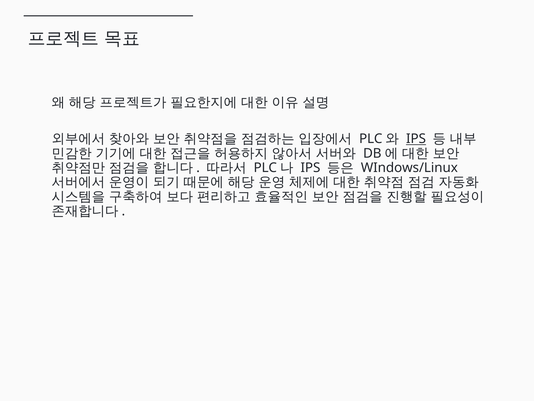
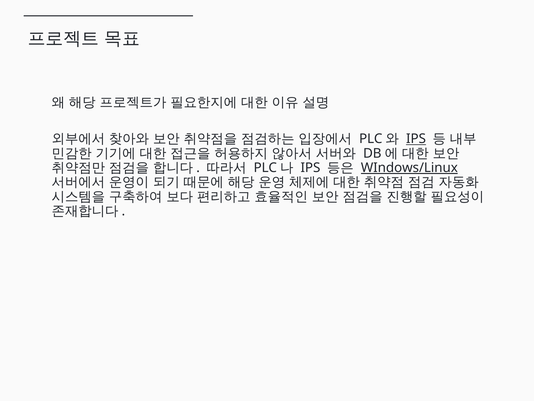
WIndows/Linux underline: none -> present (409, 168)
